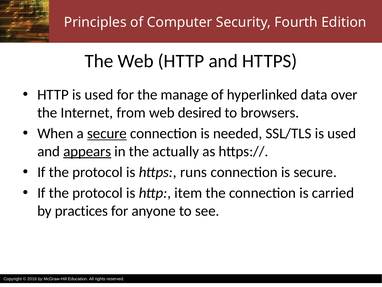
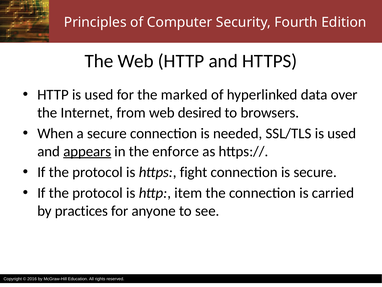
manage: manage -> marked (184, 95)
secure underline: present -> none (107, 133)
actually: actually -> enforce (176, 151)
runs: runs -> fight (194, 172)
